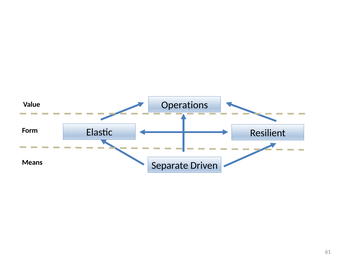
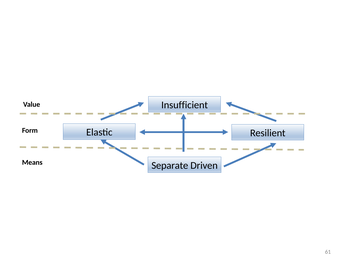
Operations: Operations -> Insufficient (185, 105)
